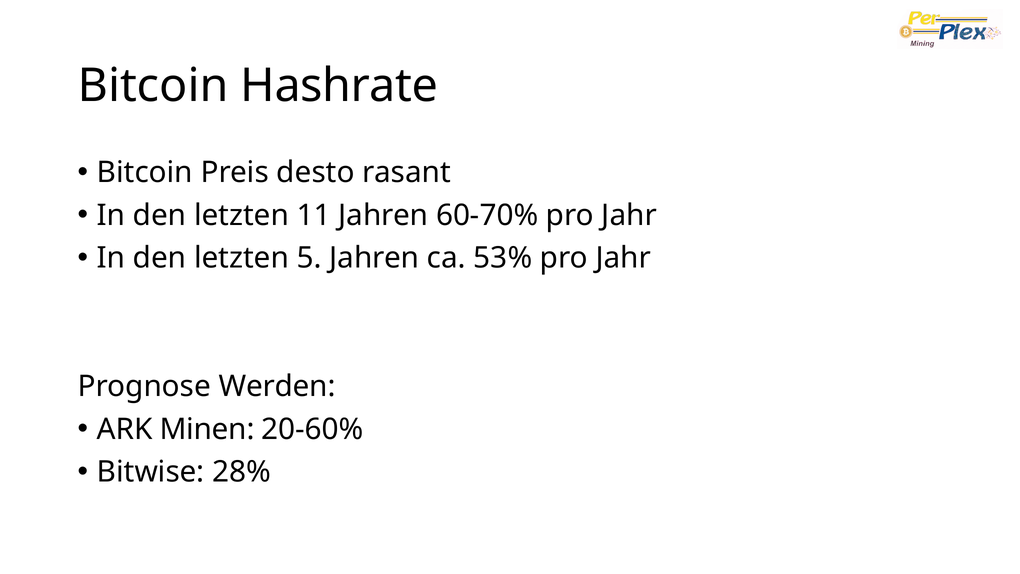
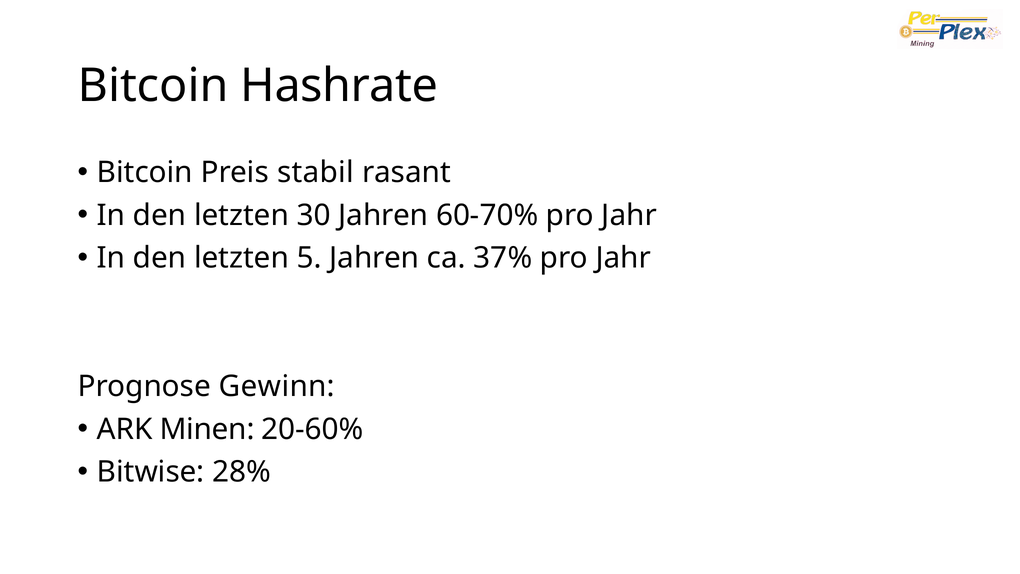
desto: desto -> stabil (315, 172)
11: 11 -> 30 (314, 215)
53%: 53% -> 37% (503, 258)
Werden: Werden -> Gewinn (277, 386)
